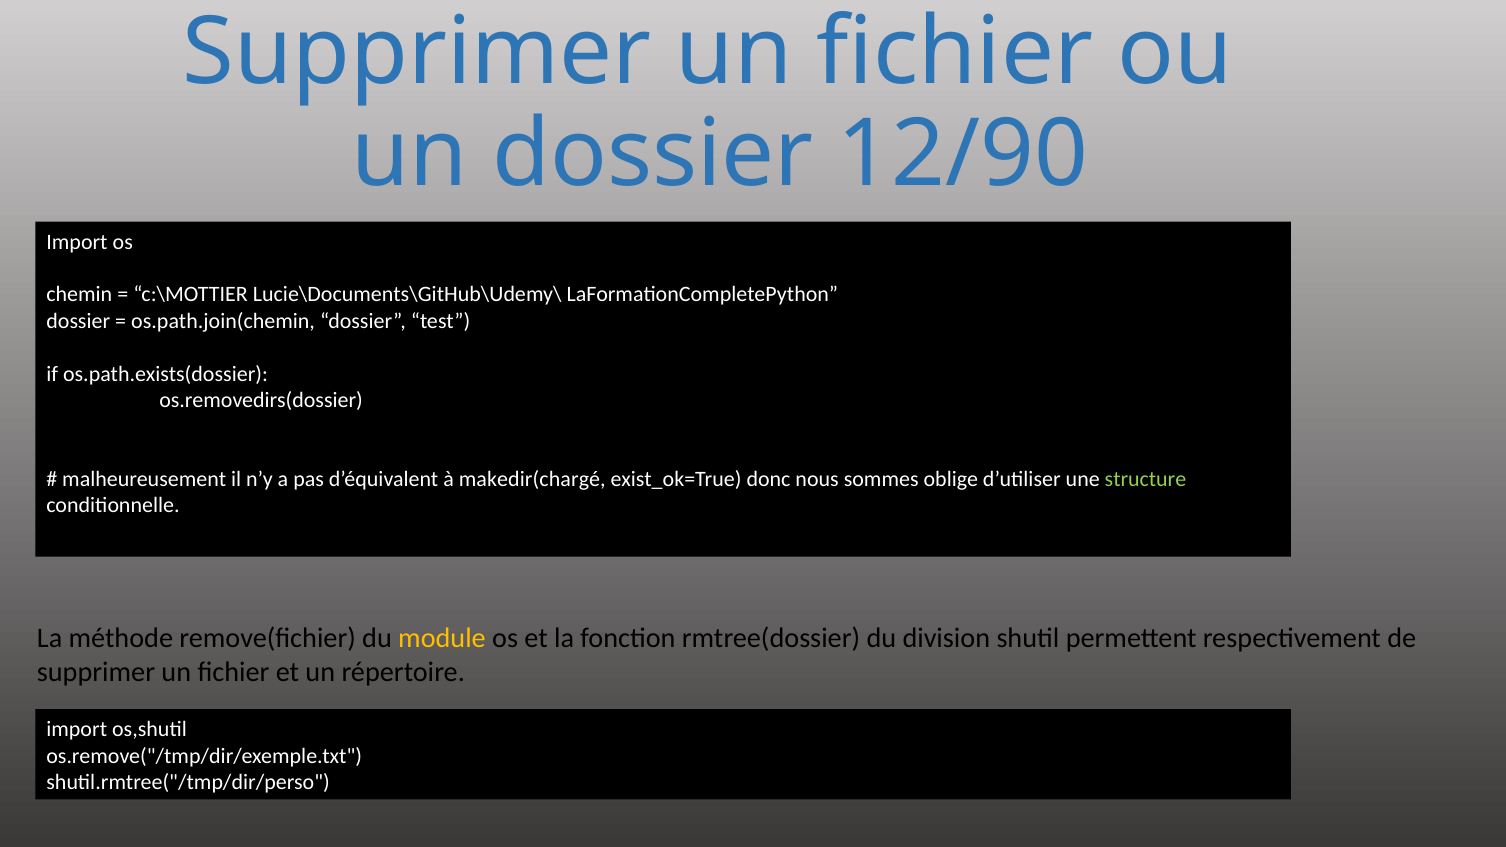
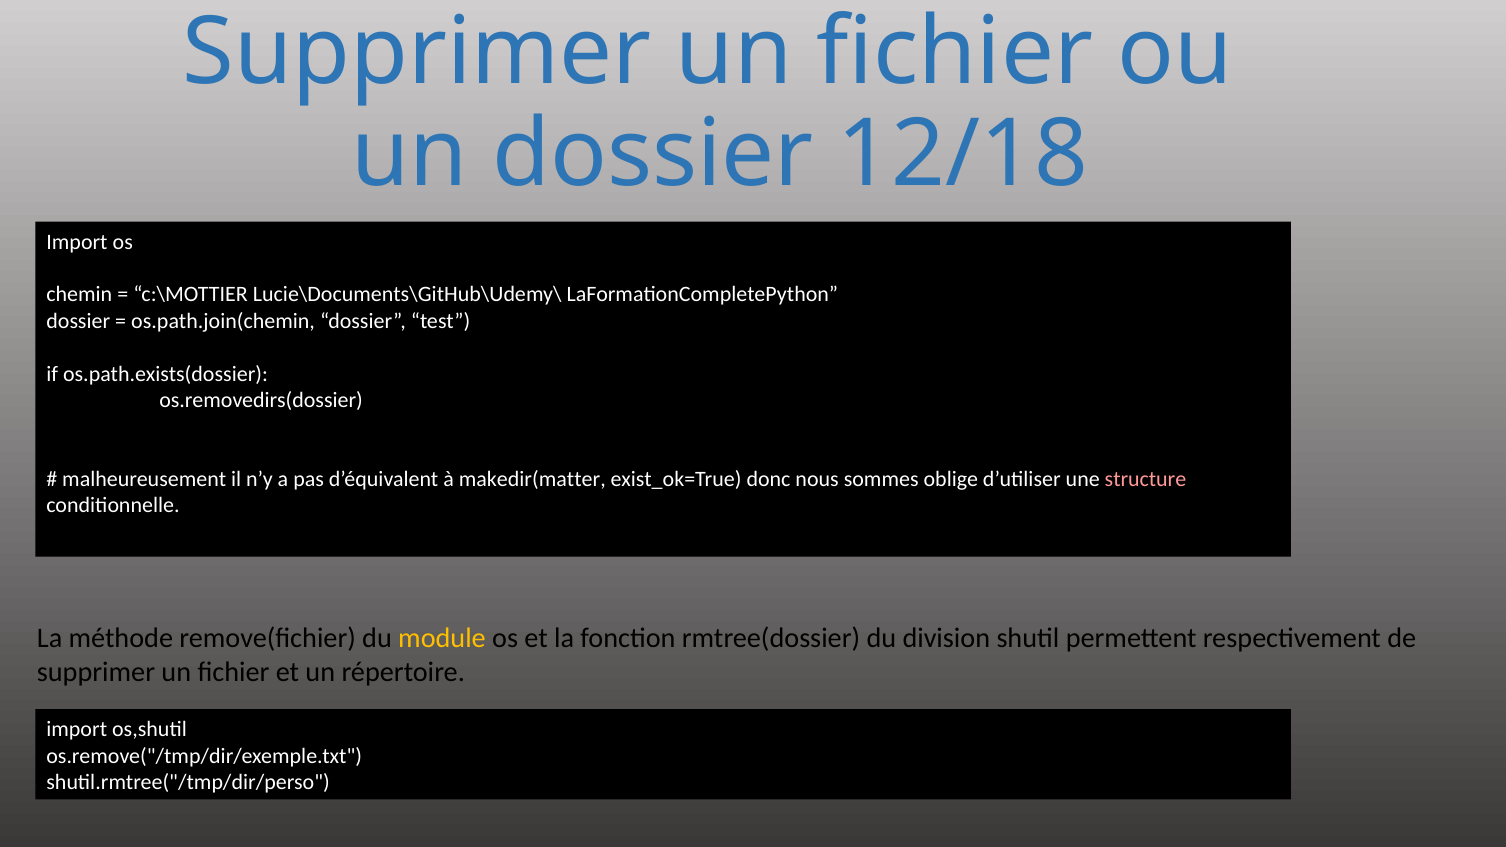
12/90: 12/90 -> 12/18 (963, 154)
makedir(chargé: makedir(chargé -> makedir(matter (532, 479)
structure colour: light green -> pink (1145, 479)
